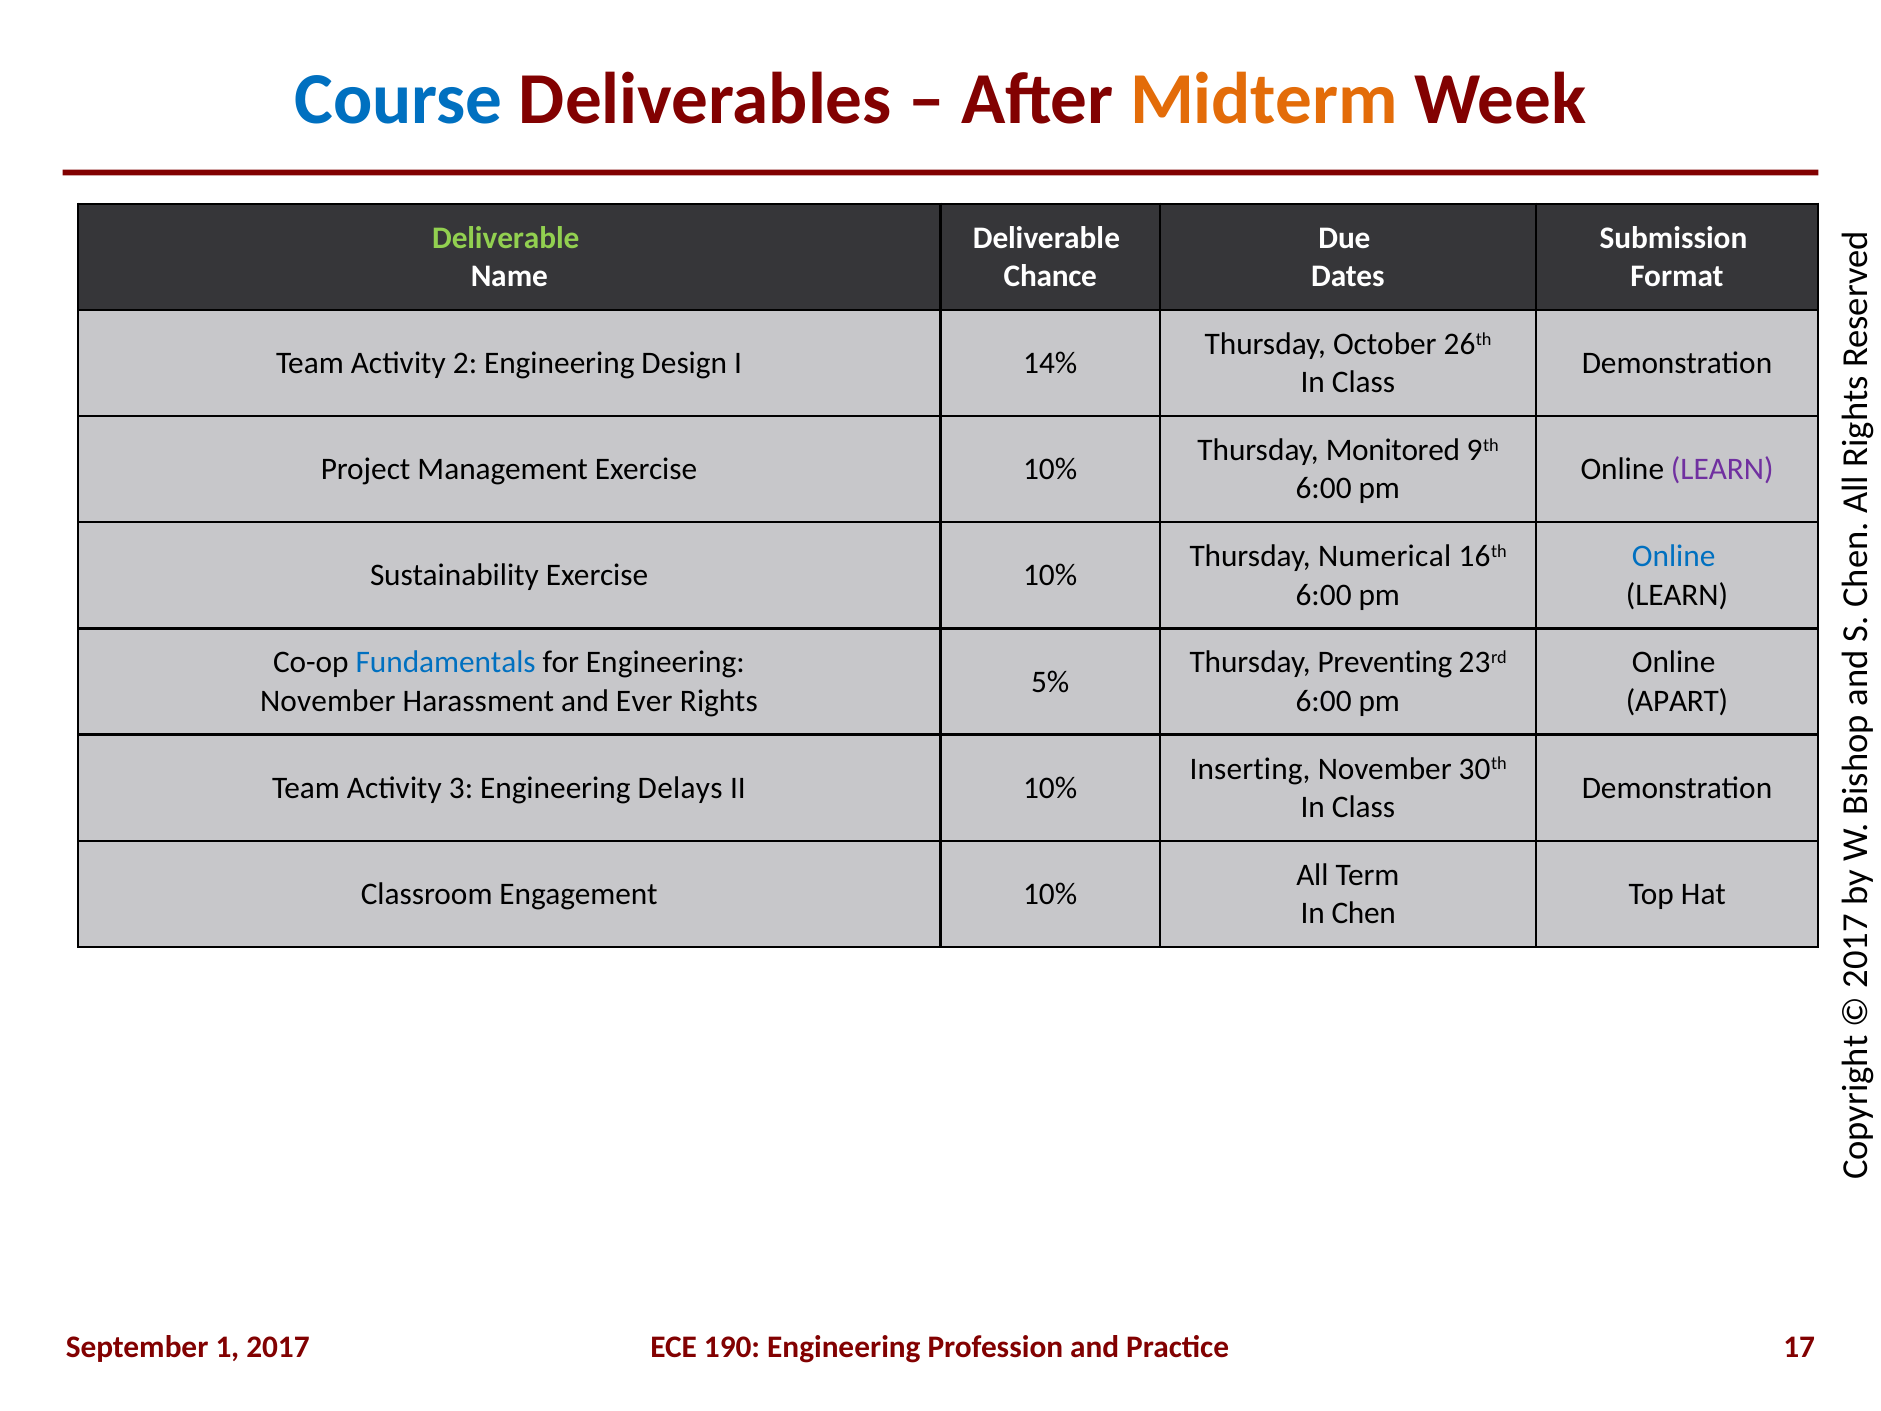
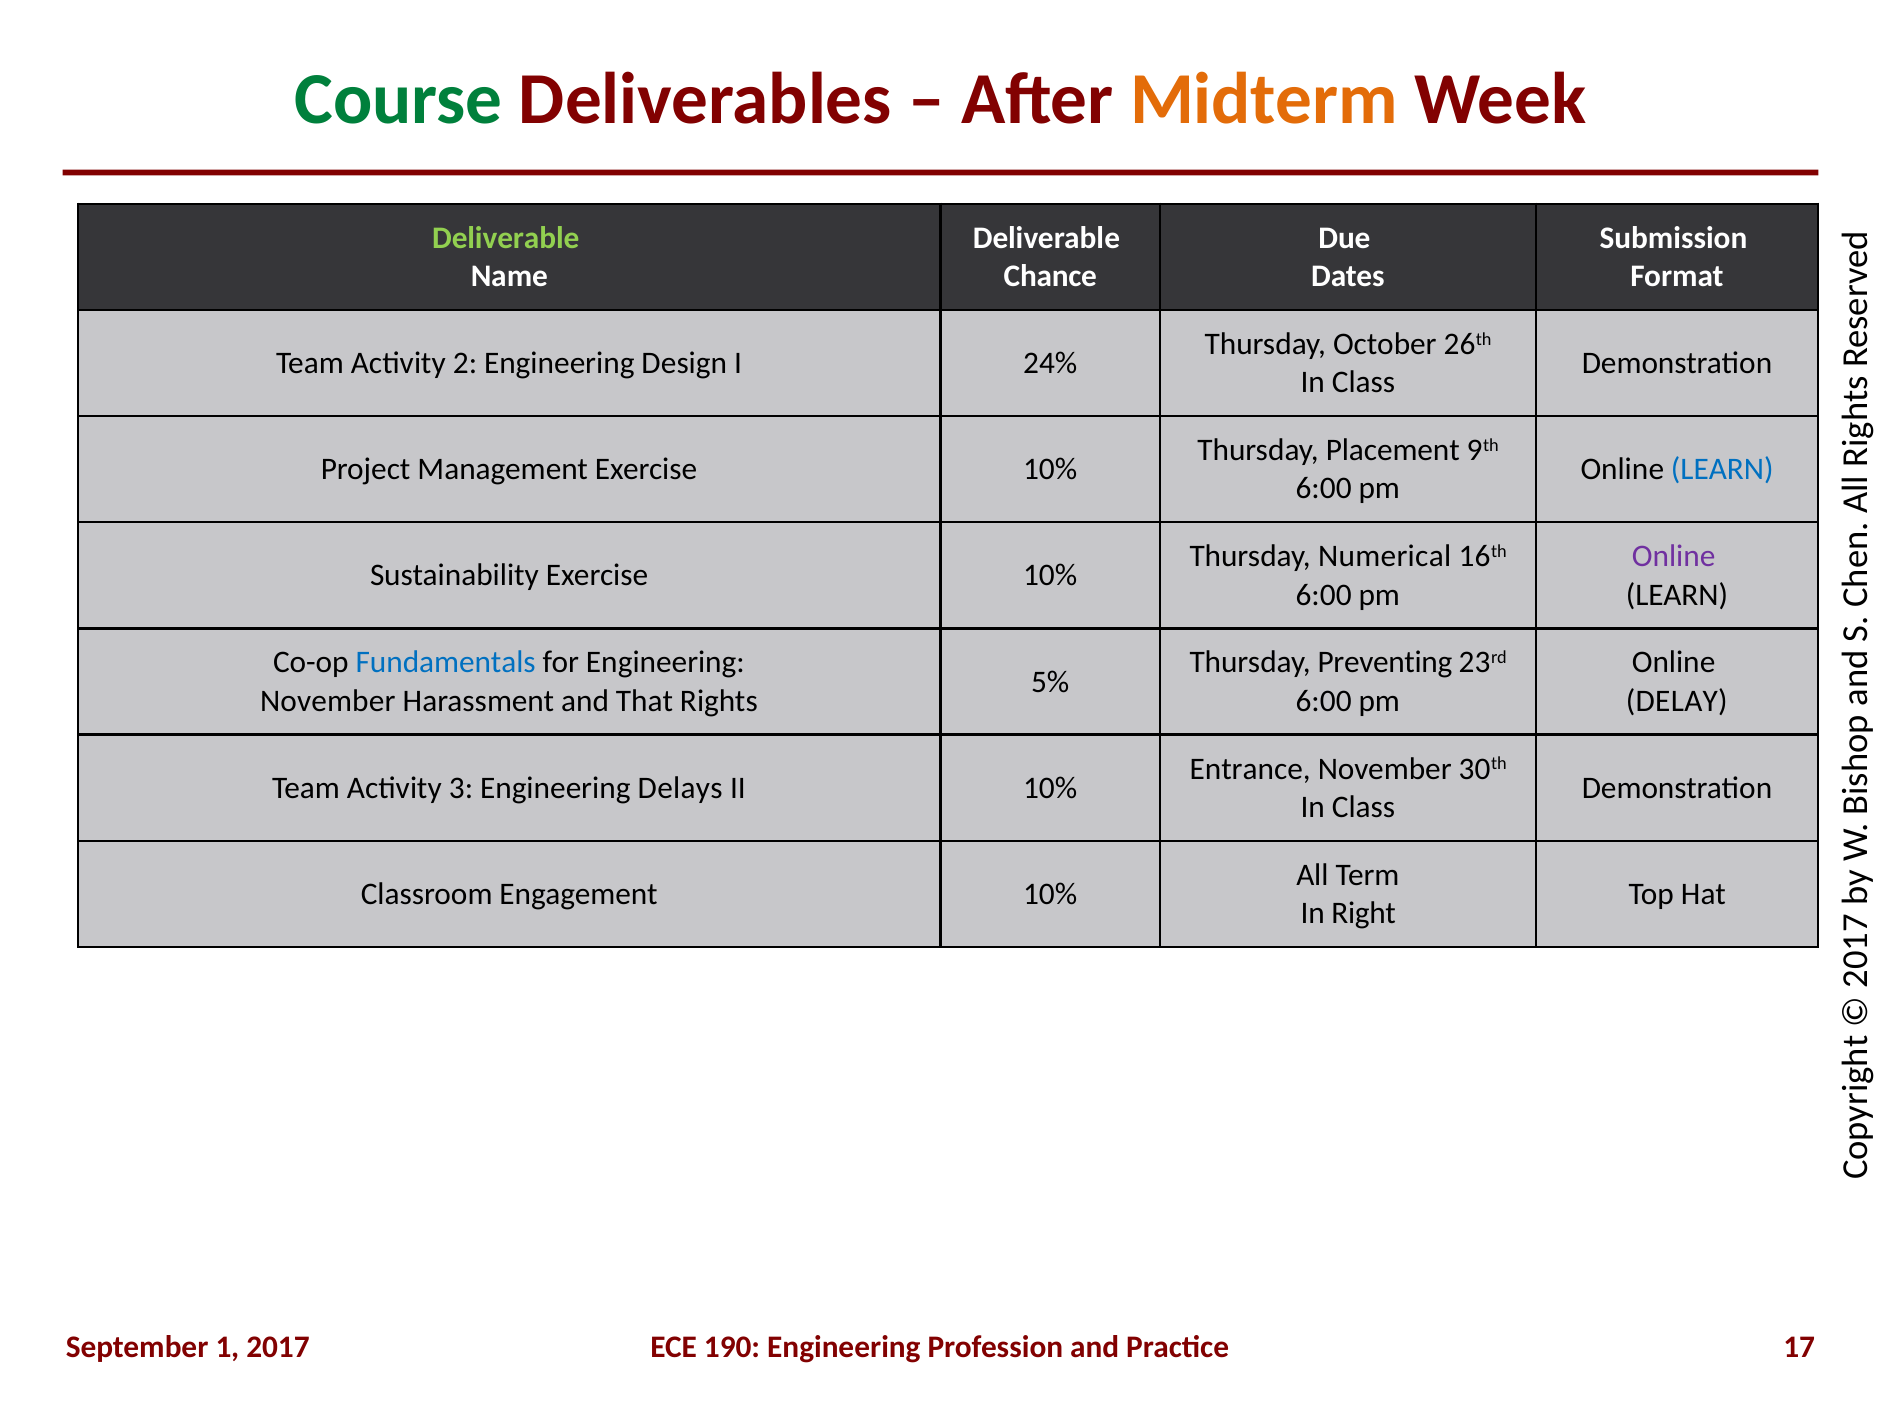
Course colour: blue -> green (399, 99)
14%: 14% -> 24% (1050, 363)
Monitored: Monitored -> Placement (1393, 450)
LEARN colour: purple -> blue (1722, 469)
Online colour: blue -> purple (1674, 556)
Ever: Ever -> That (644, 701)
APART: APART -> DELAY (1677, 701)
Inserting: Inserting -> Entrance (1250, 769)
Chen: Chen -> Right (1364, 913)
